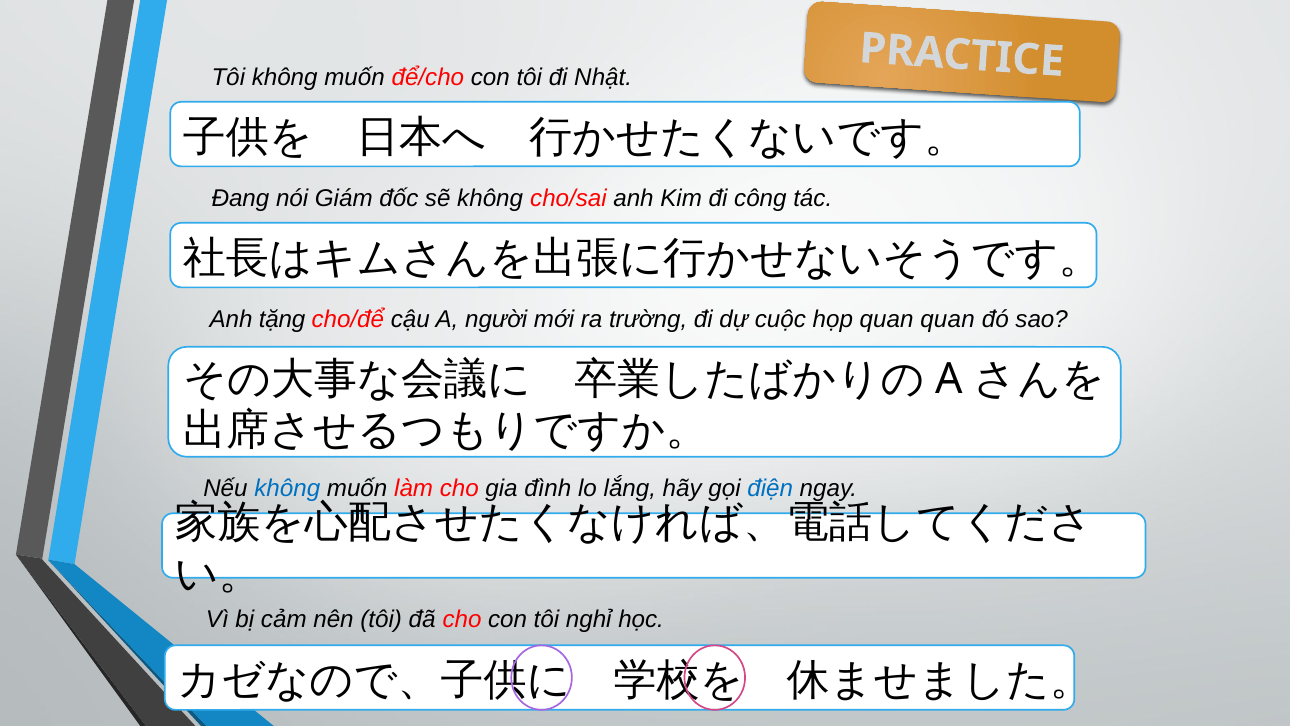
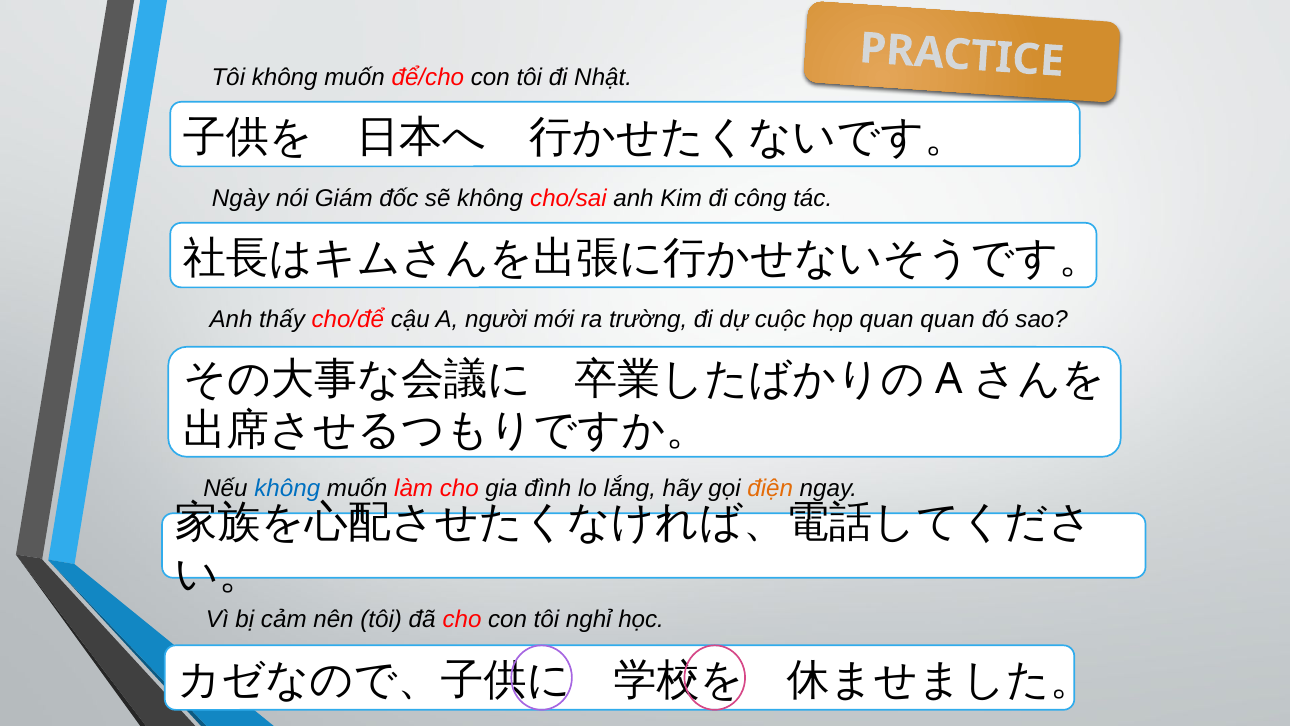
Đang: Đang -> Ngày (240, 198)
tặng: tặng -> thấy (282, 319)
điện colour: blue -> orange (770, 489)
